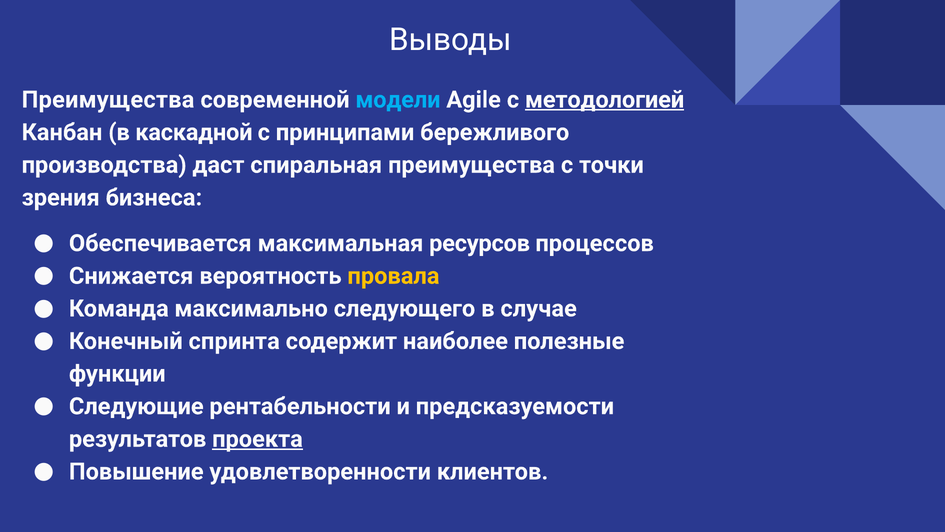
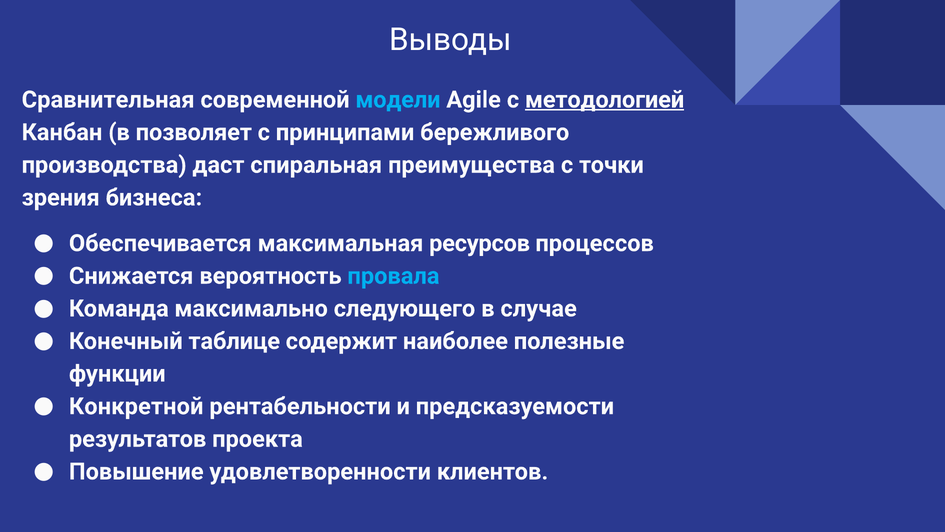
Преимущества: Преимущества -> Сравнительная (108, 100)
каскадной: каскадной -> позволяет (194, 132)
провала colour: yellow -> light blue (393, 276)
спринта: спринта -> таблице (234, 341)
Следующие: Следующие -> Конкретной (136, 406)
проекта underline: present -> none (257, 439)
